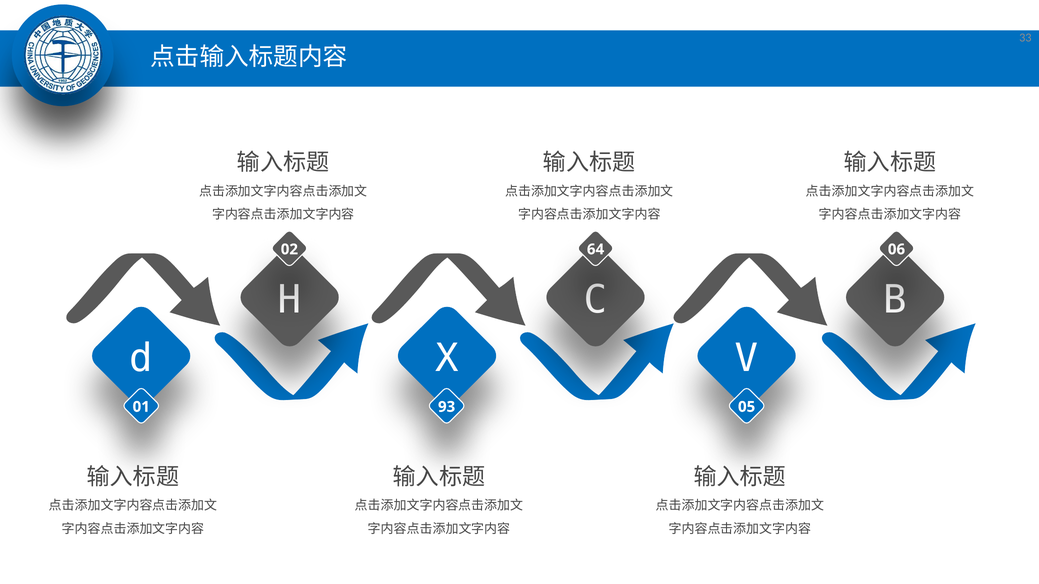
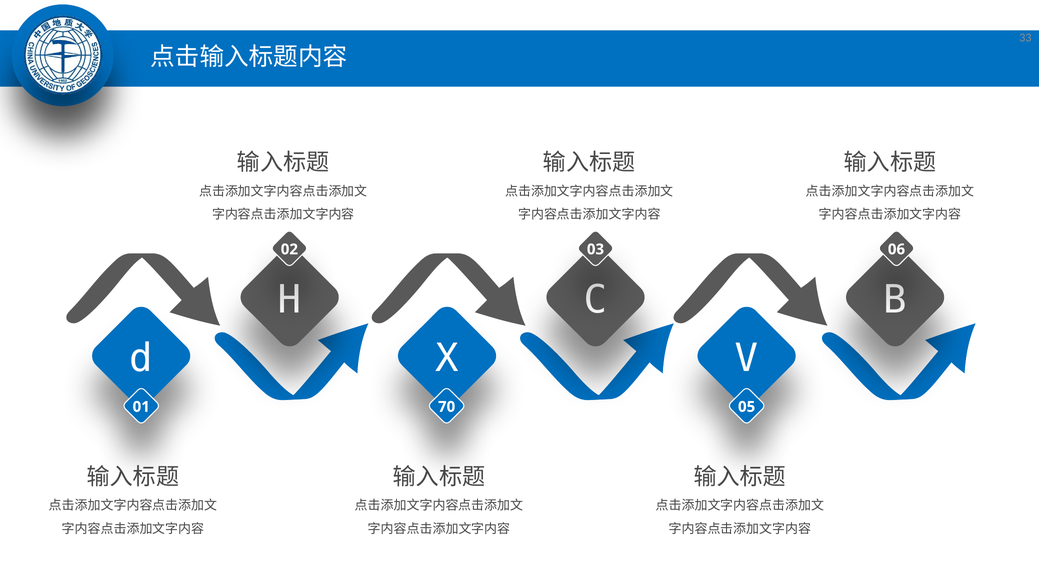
64: 64 -> 03 (596, 250)
93: 93 -> 70 (447, 407)
